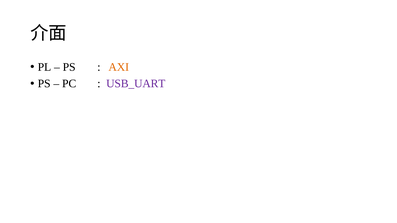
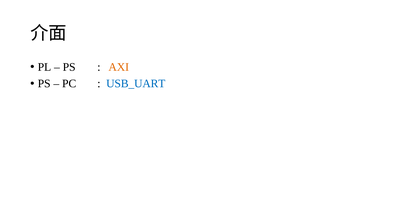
USB_UART colour: purple -> blue (136, 84)
